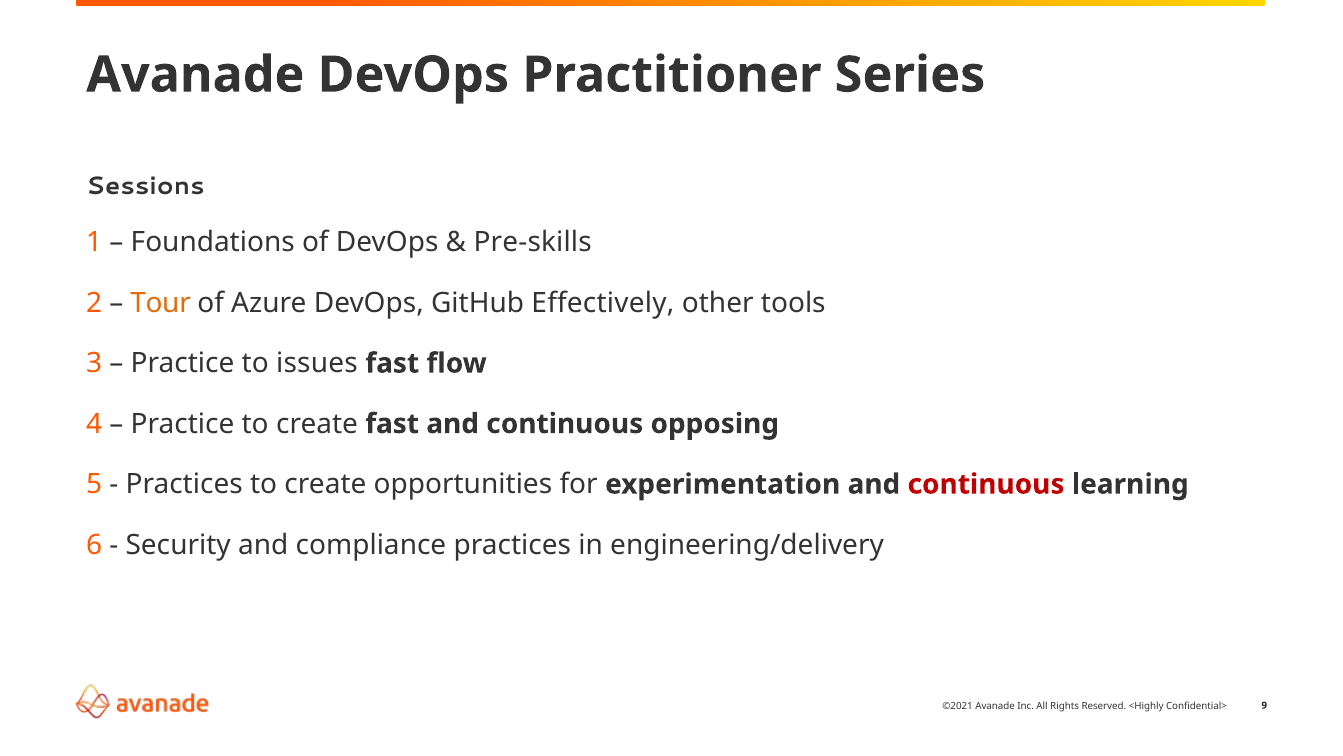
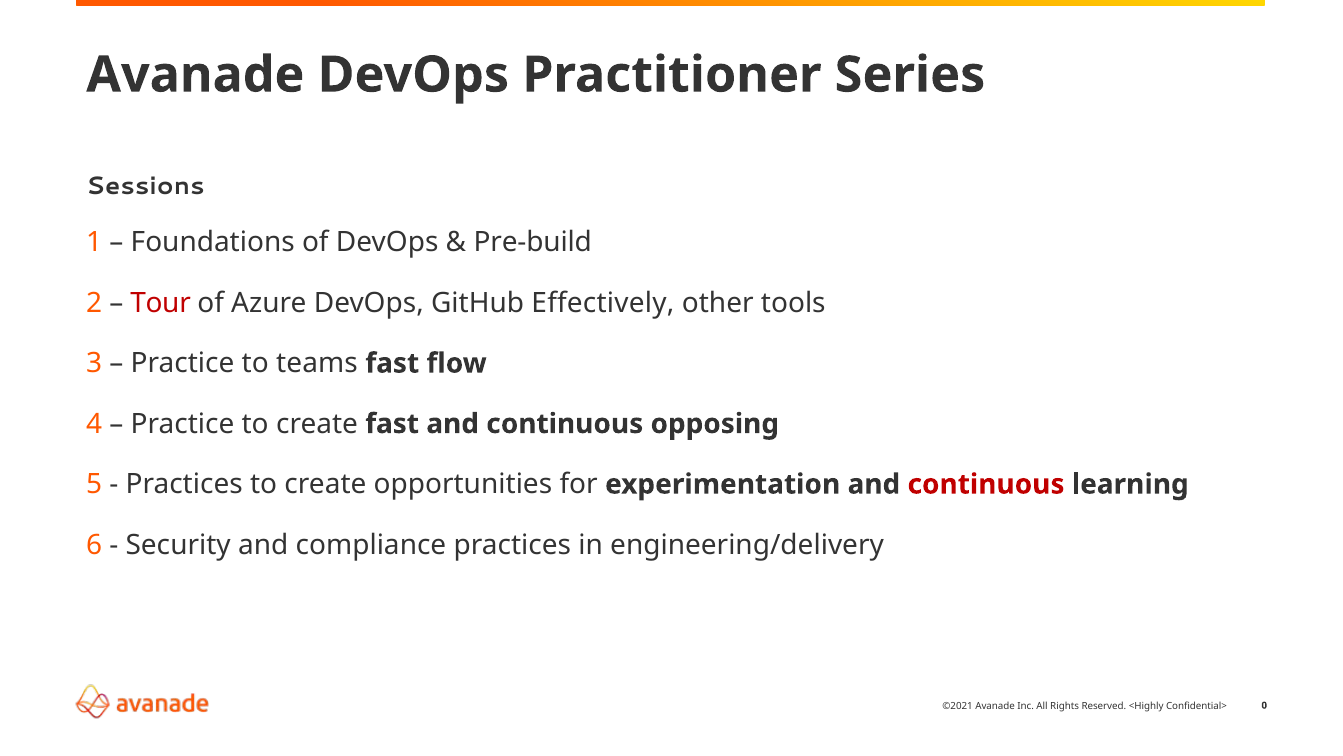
Pre-skills: Pre-skills -> Pre-build (533, 242)
Tour colour: orange -> red (161, 303)
issues: issues -> teams (317, 363)
9: 9 -> 0 (1264, 705)
